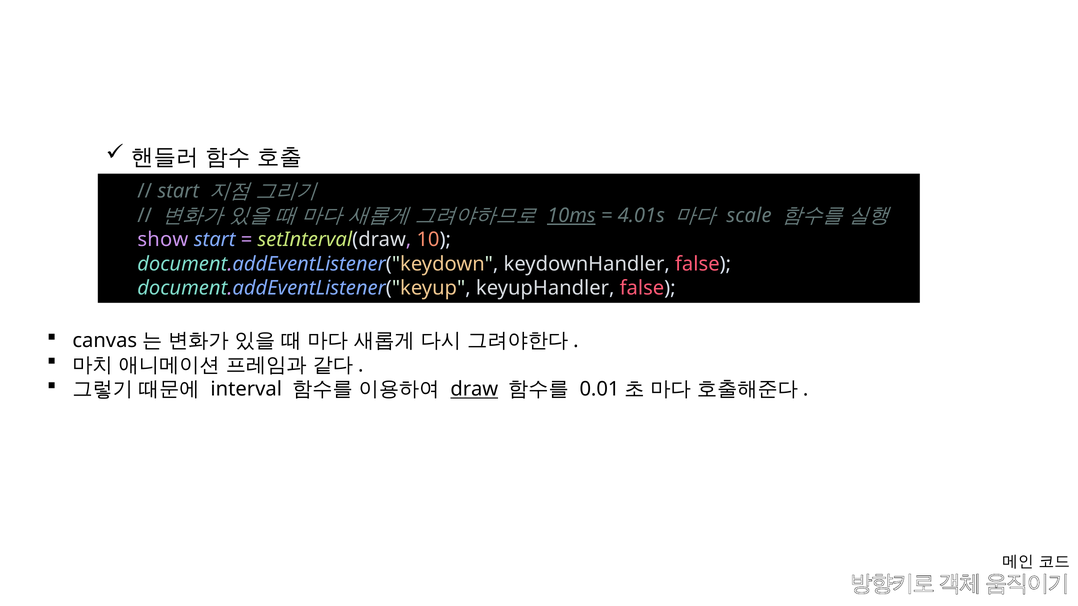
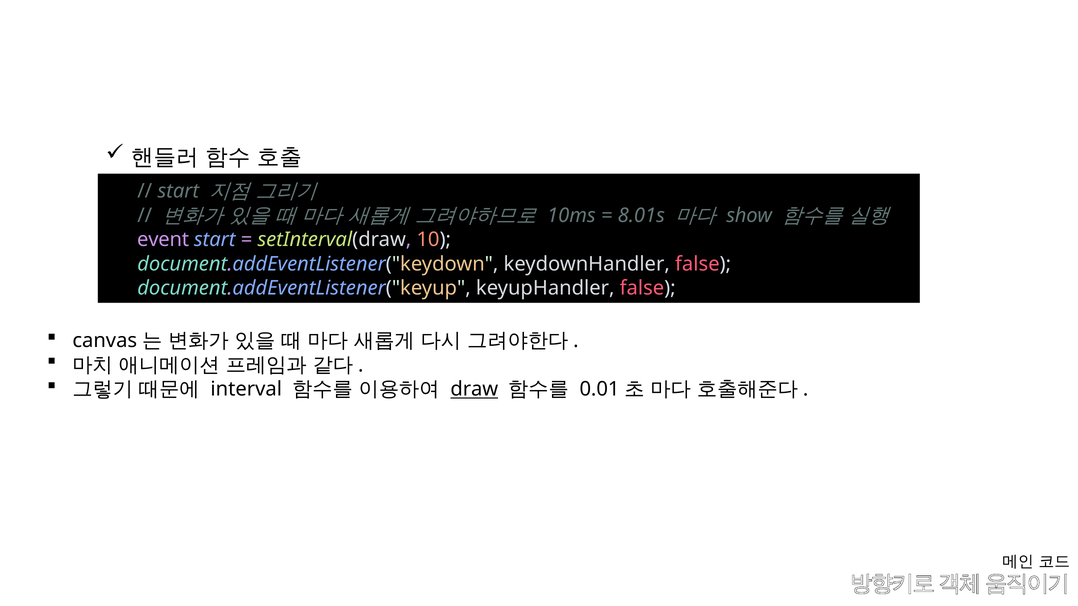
10ms underline: present -> none (571, 216)
4.01s: 4.01s -> 8.01s (641, 216)
scale: scale -> show (749, 216)
show: show -> event (163, 240)
